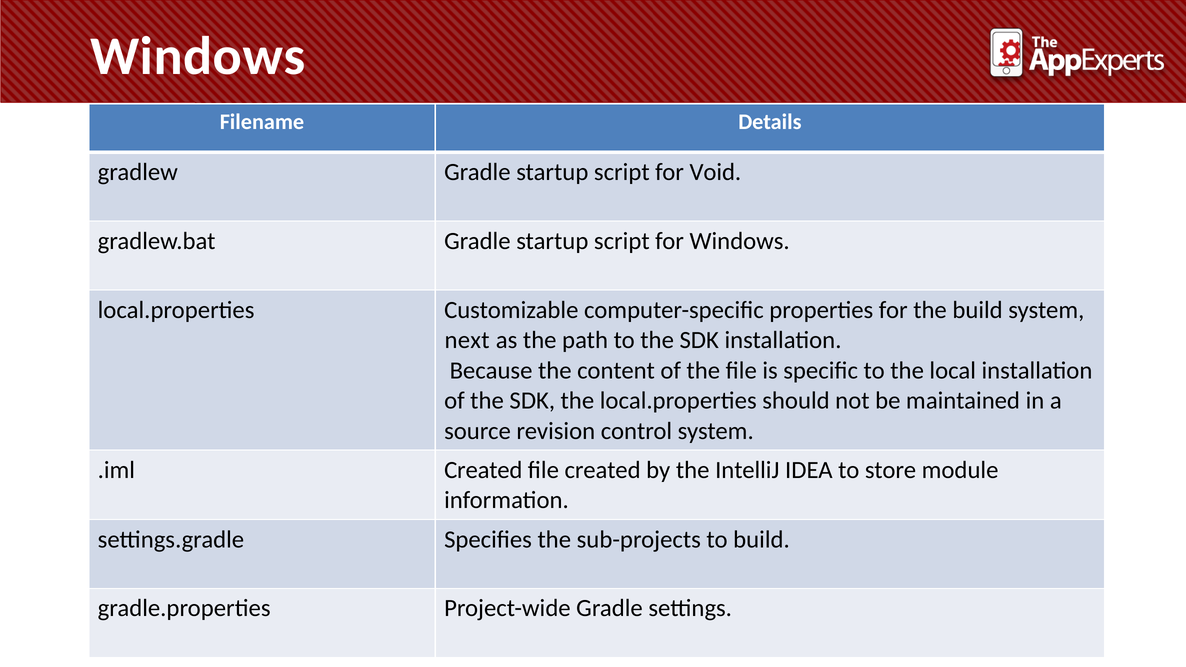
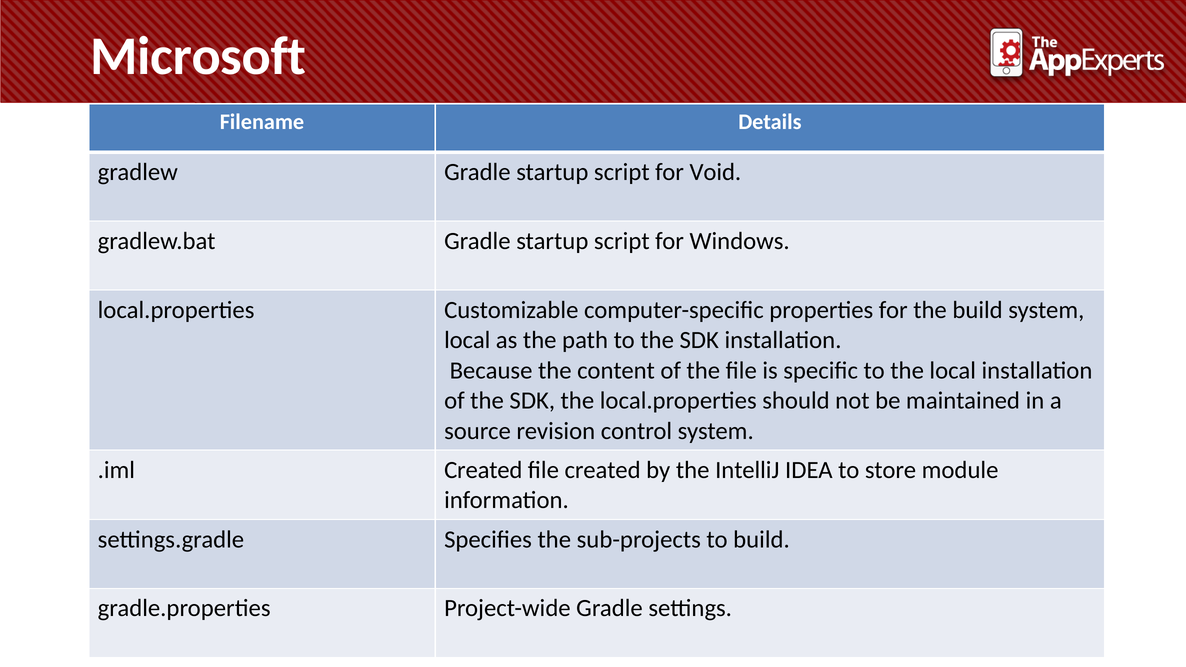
Windows: Windows -> Microsoft (198, 57)
next: next -> local (467, 340)
